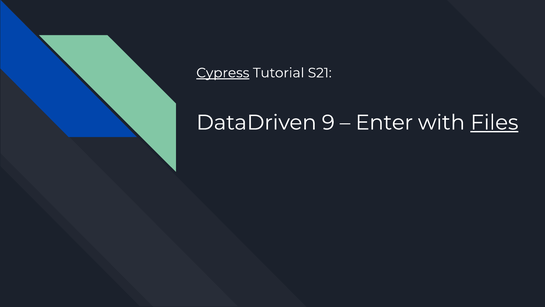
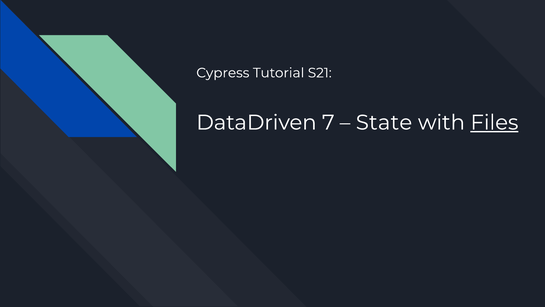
Cypress underline: present -> none (223, 73)
9: 9 -> 7 (328, 122)
Enter: Enter -> State (384, 122)
